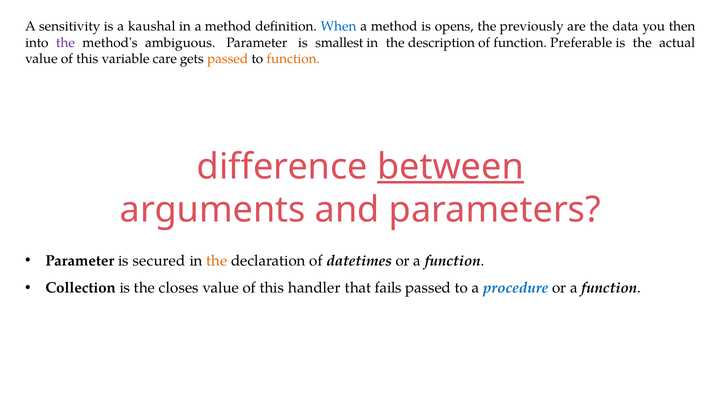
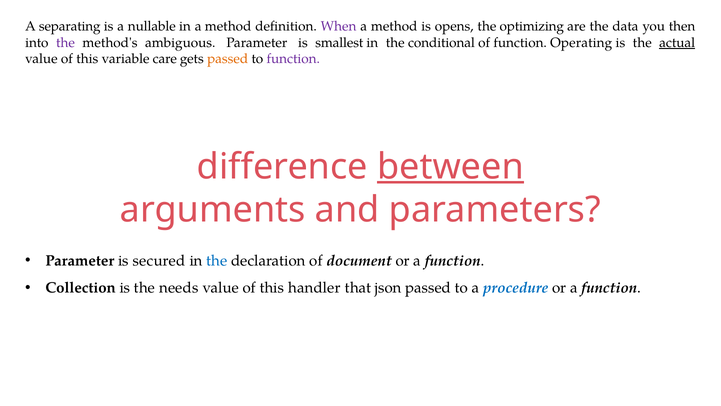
sensitivity: sensitivity -> separating (70, 26)
kaushal: kaushal -> nullable (152, 26)
When colour: blue -> purple (339, 26)
previously: previously -> optimizing (532, 26)
description: description -> conditional (441, 43)
Preferable: Preferable -> Operating (581, 43)
actual underline: none -> present (677, 43)
function colour: orange -> purple (293, 59)
the colour: orange -> blue (217, 261)
datetimes: datetimes -> document (359, 261)
closes: closes -> needs (179, 288)
fails: fails -> json (388, 288)
